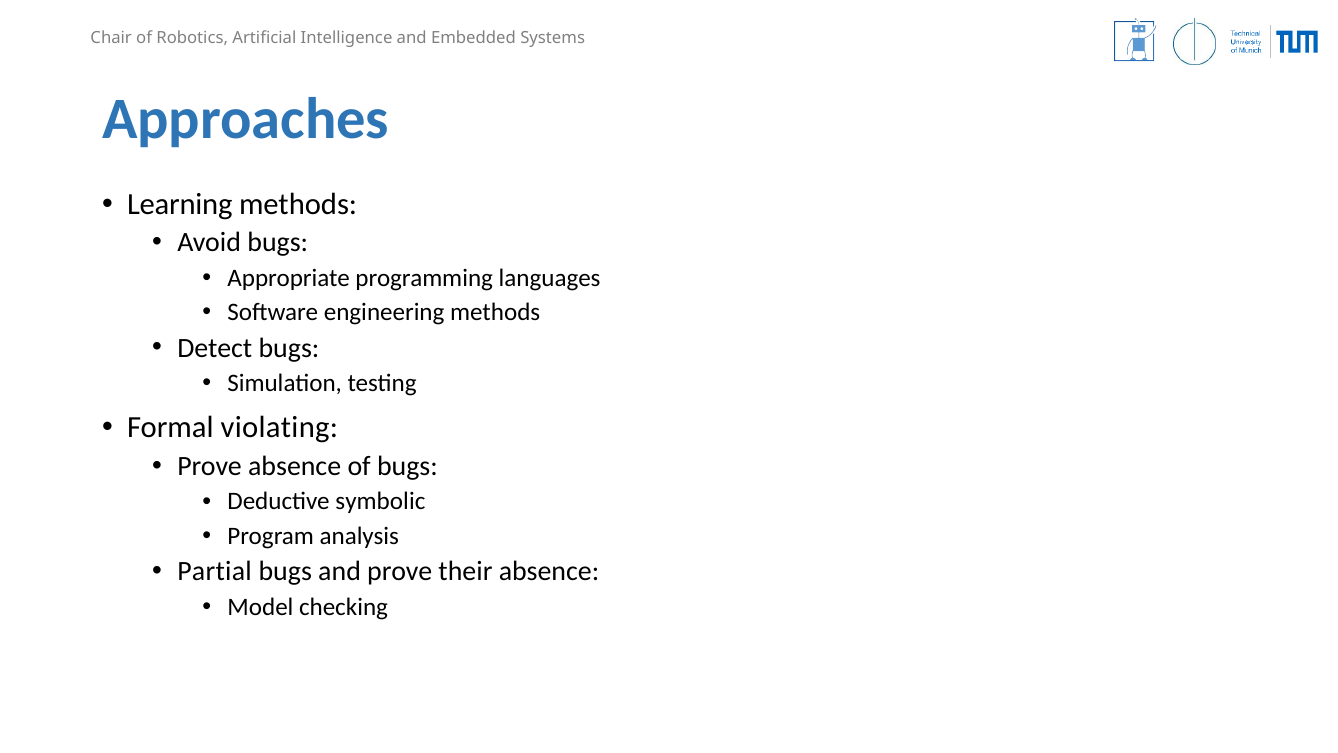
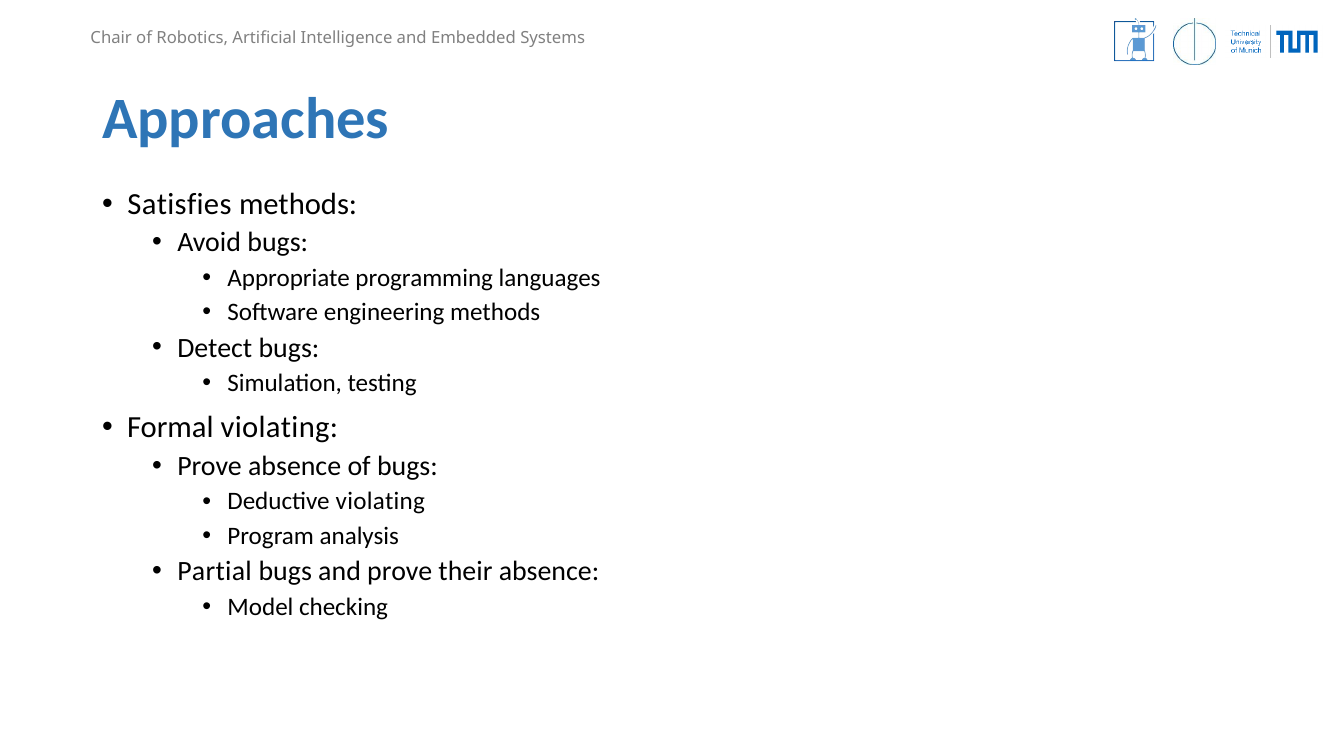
Learning: Learning -> Satisfies (179, 204)
Deductive symbolic: symbolic -> violating (380, 501)
